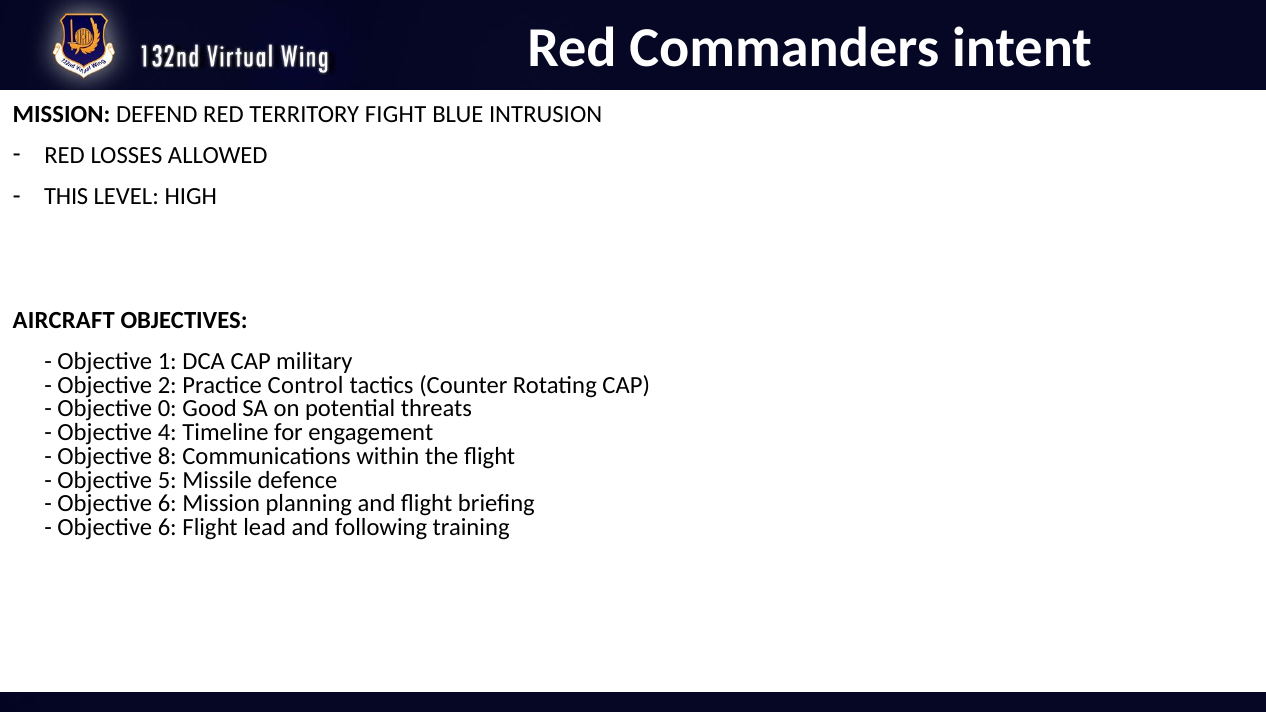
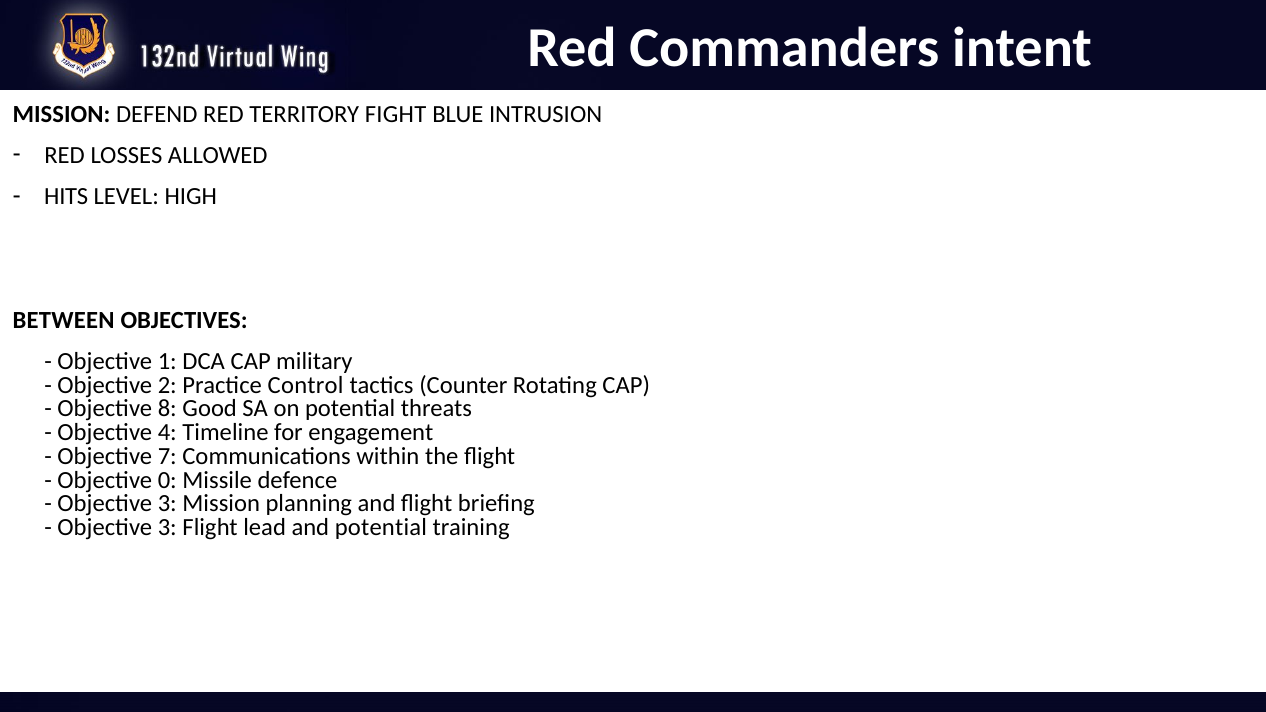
THIS: THIS -> HITS (66, 197)
AIRCRAFT: AIRCRAFT -> BETWEEN (64, 320)
0: 0 -> 8 (167, 409)
8: 8 -> 7 (167, 456)
5: 5 -> 0 (167, 480)
6: 6 -> 3 (167, 504)
6: 6 -> 3 (167, 527)
and following: following -> potential (381, 527)
